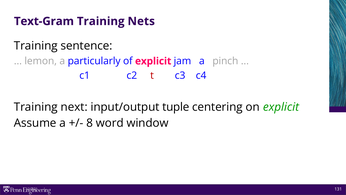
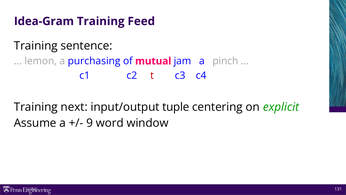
Text-Gram: Text-Gram -> Idea-Gram (44, 21)
Nets: Nets -> Feed (141, 21)
particularly: particularly -> purchasing (94, 61)
of explicit: explicit -> mutual (153, 61)
8: 8 -> 9 (90, 123)
